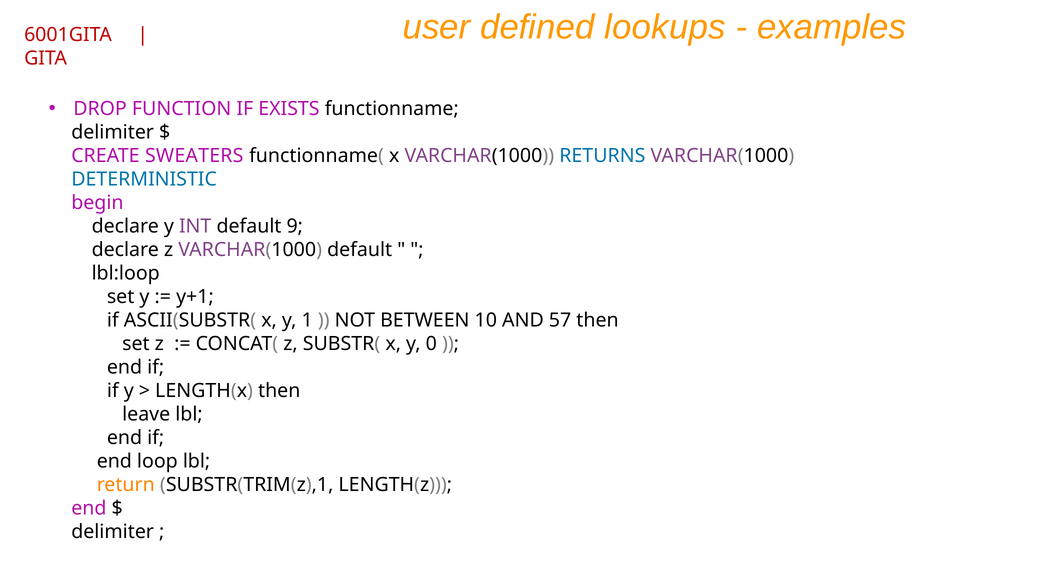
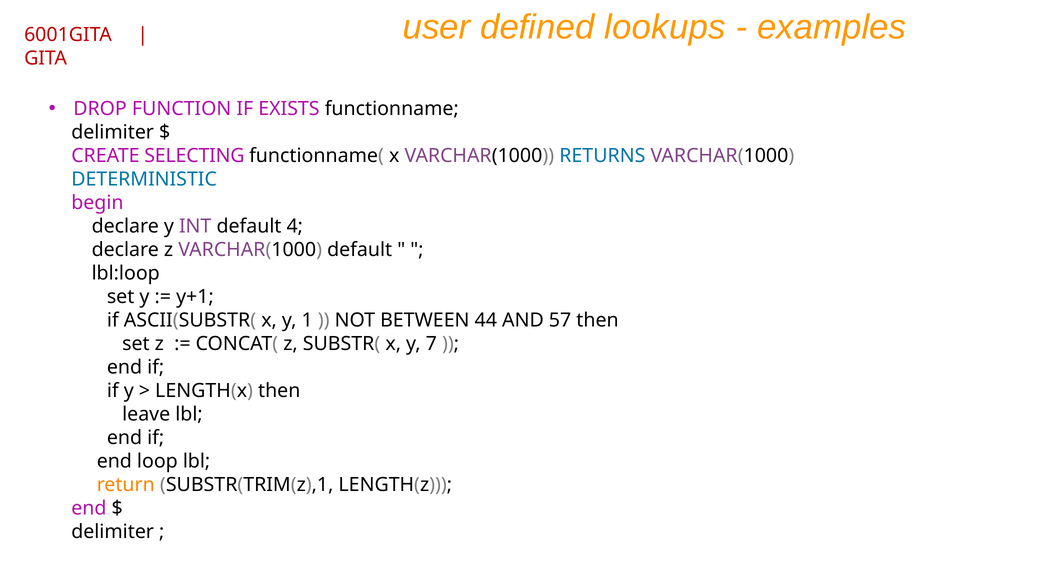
SWEATERS: SWEATERS -> SELECTING (194, 156)
9: 9 -> 4 (295, 226)
10: 10 -> 44 (486, 320)
0: 0 -> 7 (431, 344)
